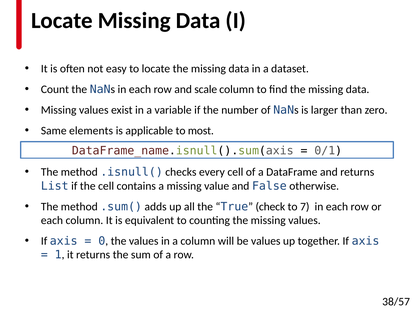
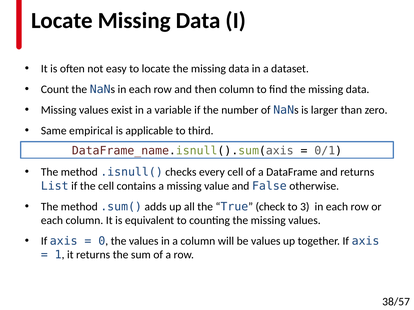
scale: scale -> then (206, 90)
elements: elements -> empirical (91, 131)
most: most -> third (201, 131)
7: 7 -> 3 (305, 207)
